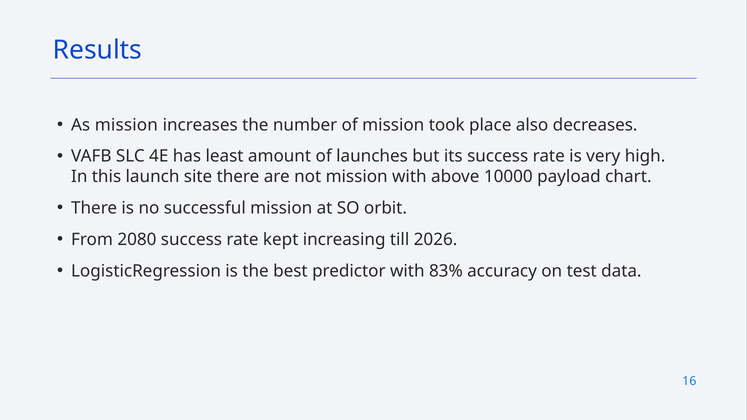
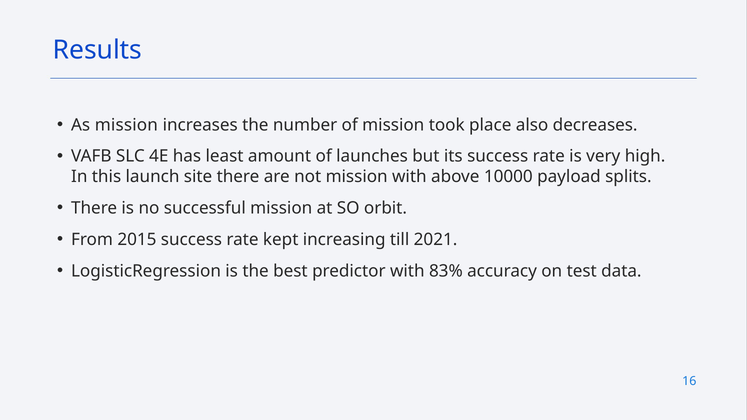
chart: chart -> splits (628, 177)
2080: 2080 -> 2015 (137, 240)
2026: 2026 -> 2021 (436, 240)
